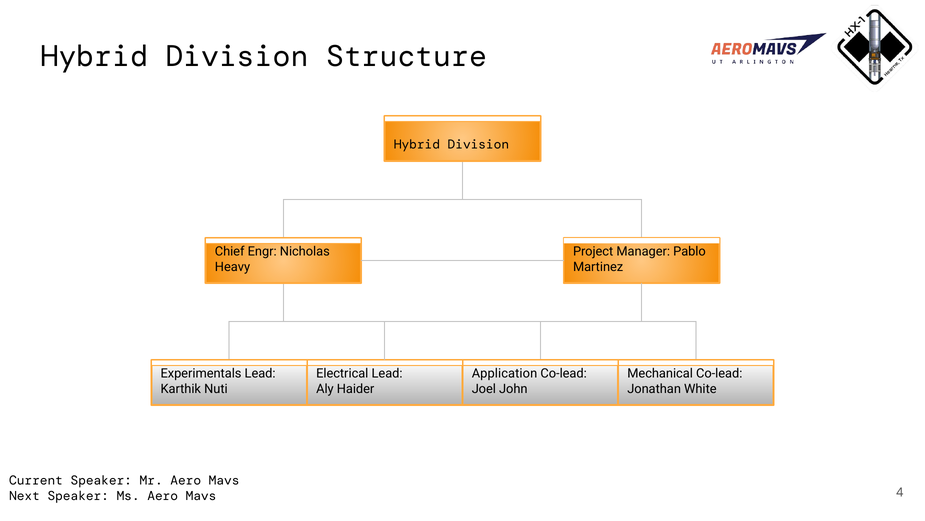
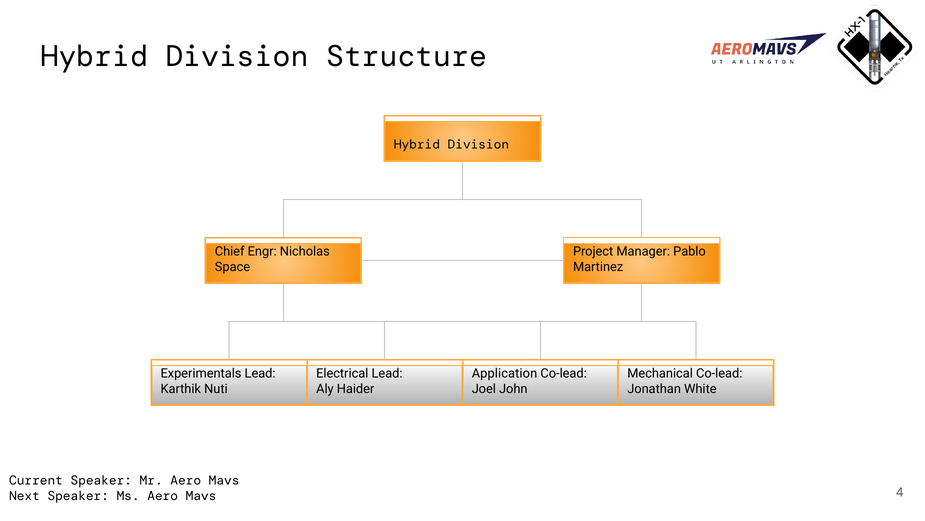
Heavy: Heavy -> Space (233, 266)
